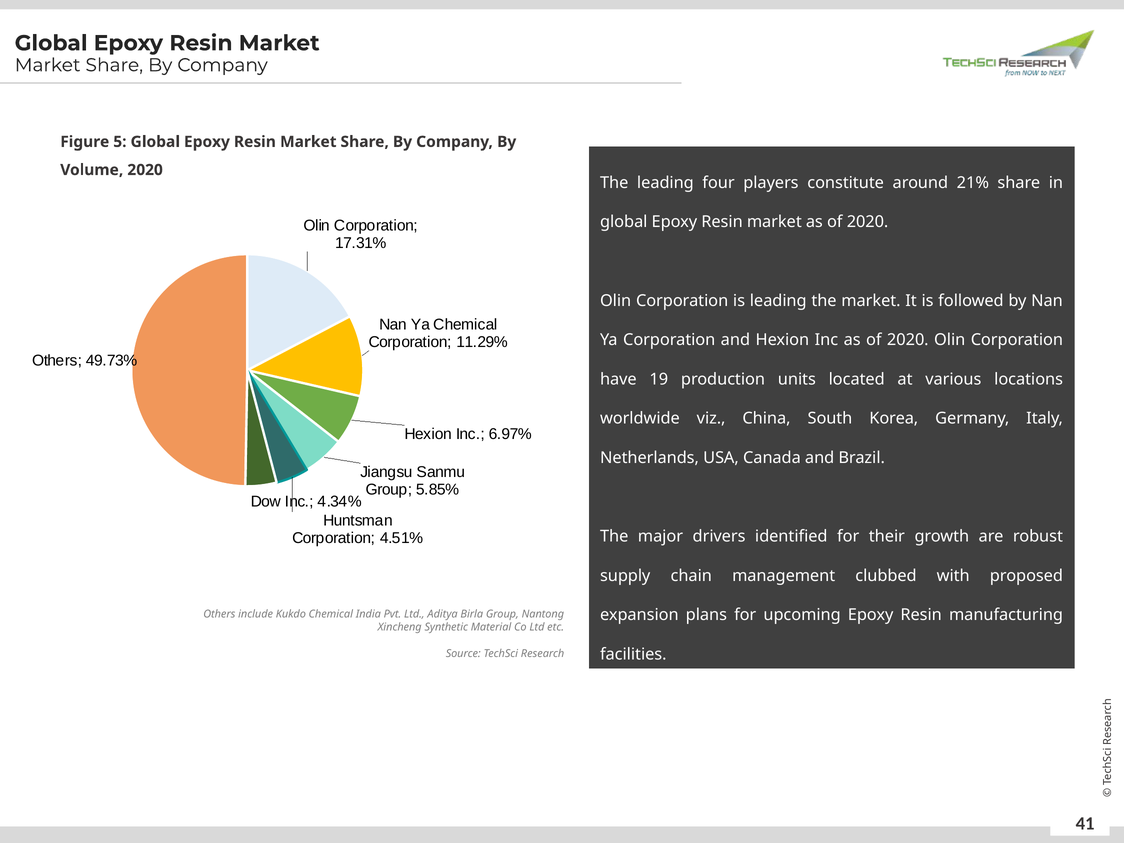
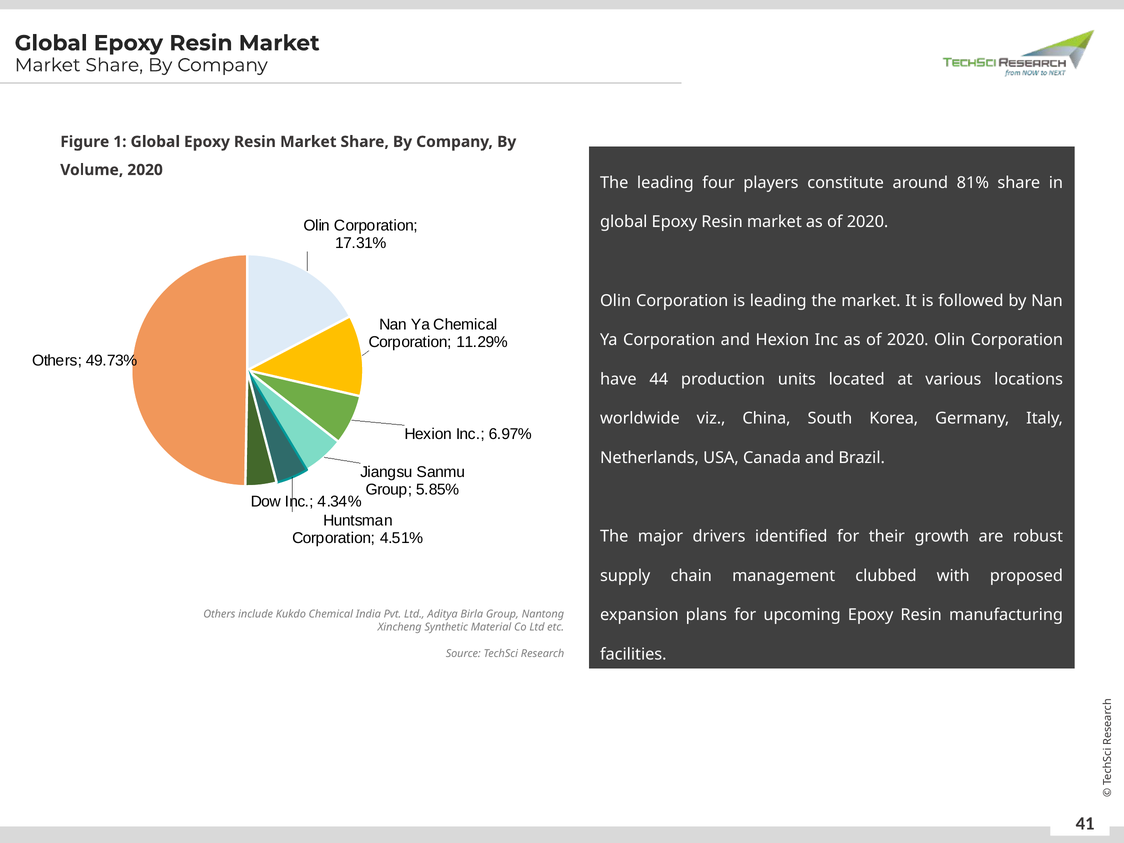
5: 5 -> 1 (120, 142)
21%: 21% -> 81% (973, 183)
19: 19 -> 44 (659, 379)
